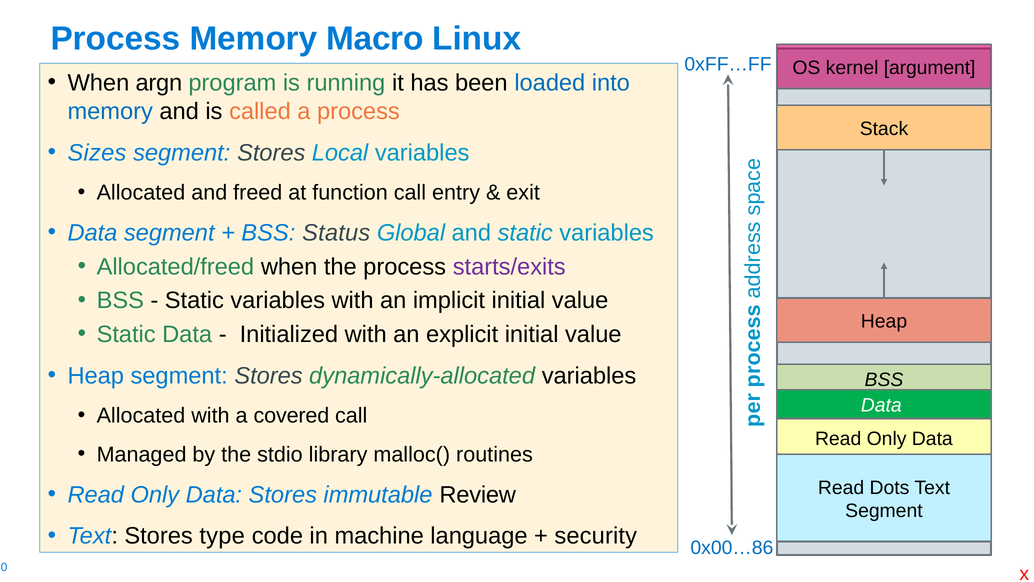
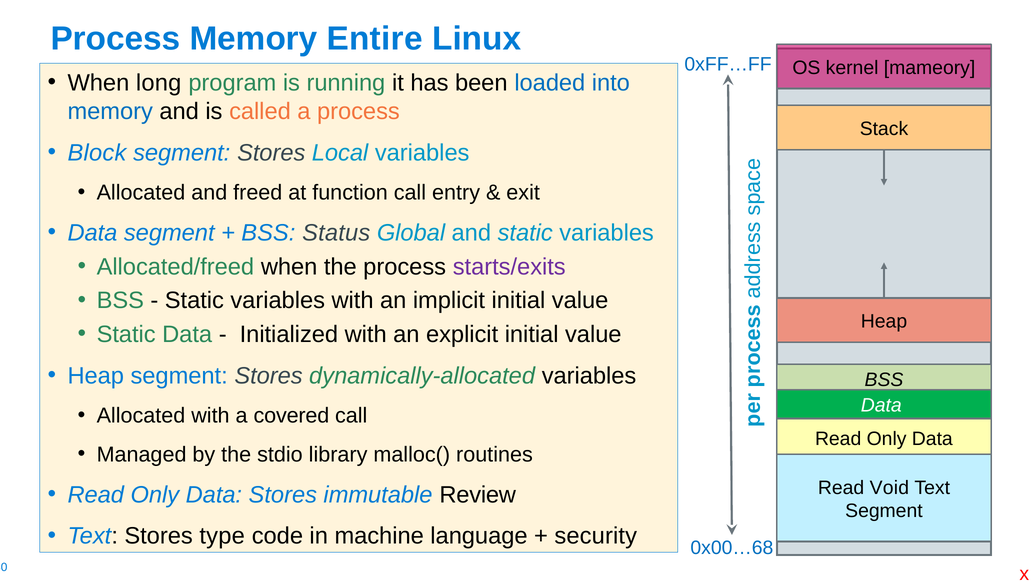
Macro: Macro -> Entire (375, 39)
argument: argument -> mameory (930, 68)
argn: argn -> long (159, 83)
Sizes: Sizes -> Block (97, 153)
Dots: Dots -> Void (889, 487)
0x00…86: 0x00…86 -> 0x00…68 (732, 548)
